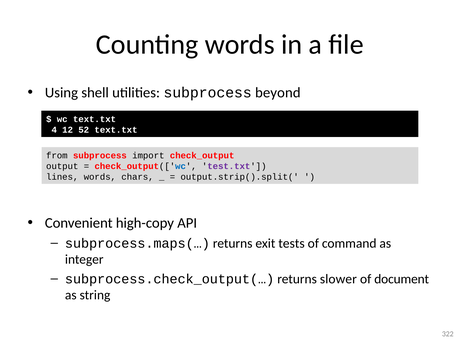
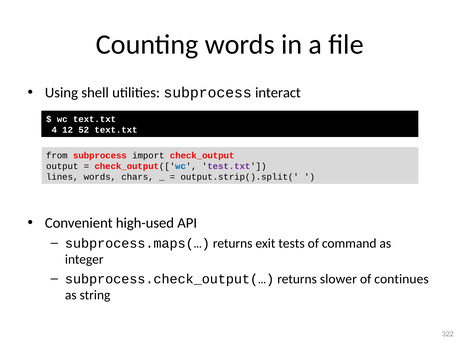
beyond: beyond -> interact (278, 93)
high-copy: high-copy -> high-used (145, 223)
document: document -> continues (402, 279)
